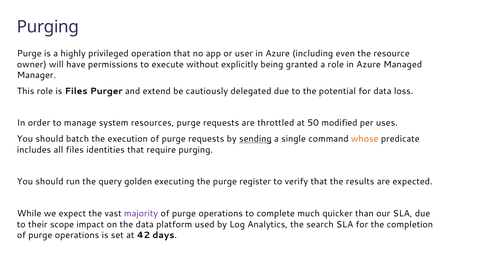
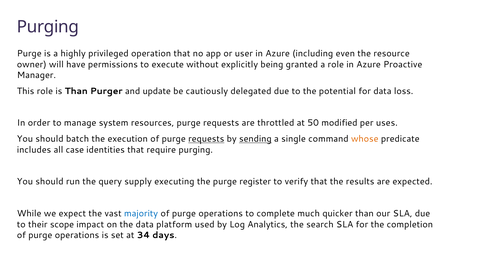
Managed: Managed -> Proactive (403, 64)
is Files: Files -> Than (76, 91)
extend: extend -> update (157, 91)
requests underline: none -> present (206, 139)
all files: files -> case (75, 150)
golden: golden -> supply (138, 181)
majority colour: purple -> blue (141, 213)
42: 42 -> 34 (143, 235)
